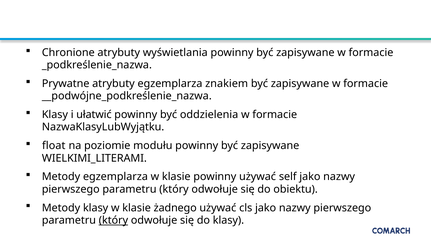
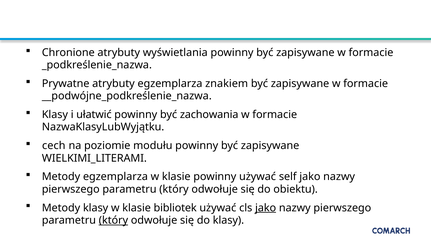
oddzielenia: oddzielenia -> zachowania (209, 115)
float: float -> cech (54, 146)
żadnego: żadnego -> bibliotek (175, 208)
jako underline: none -> present (266, 208)
